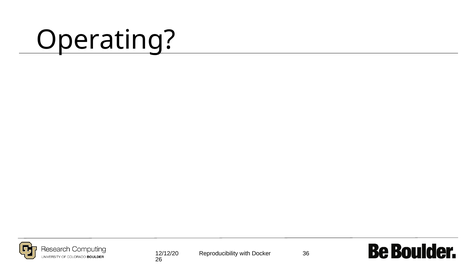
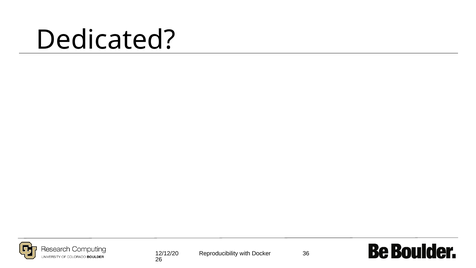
Operating: Operating -> Dedicated (106, 40)
